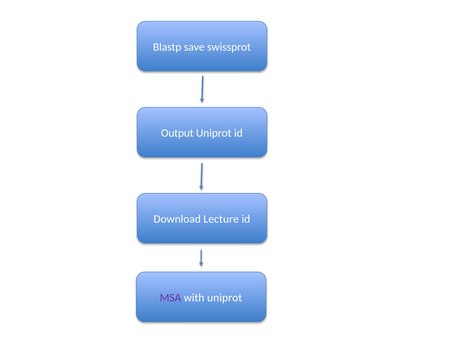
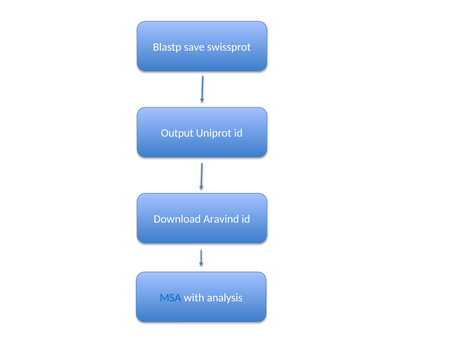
Lecture: Lecture -> Aravind (221, 219)
MSA colour: purple -> blue (170, 297)
with uniprot: uniprot -> analysis (225, 297)
